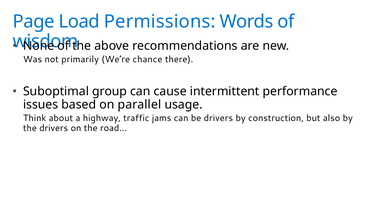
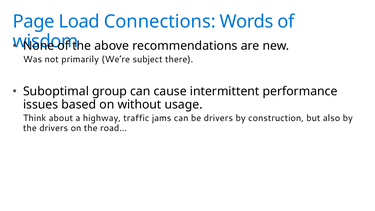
Permissions: Permissions -> Connections (160, 21)
chance: chance -> subject (148, 59)
parallel: parallel -> without (139, 105)
